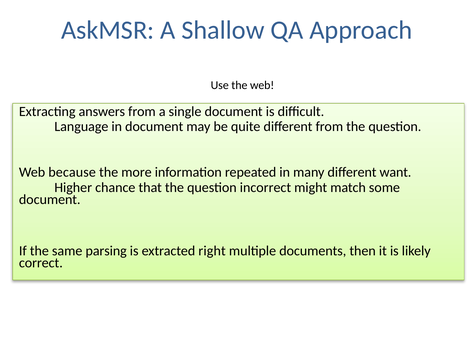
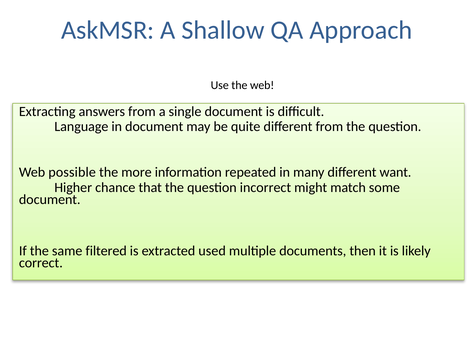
because: because -> possible (72, 172)
parsing: parsing -> filtered (106, 250)
right: right -> used (212, 250)
